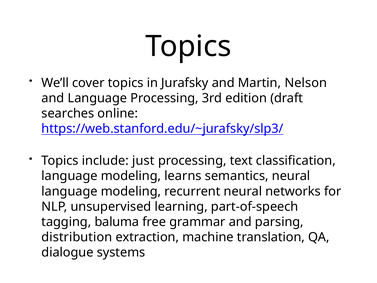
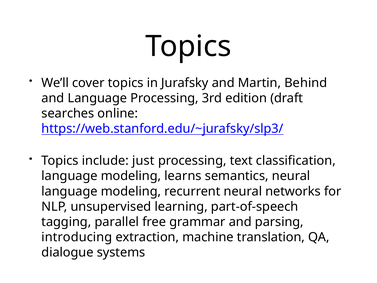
Nelson: Nelson -> Behind (306, 83)
baluma: baluma -> parallel (117, 222)
distribution: distribution -> introducing (77, 237)
